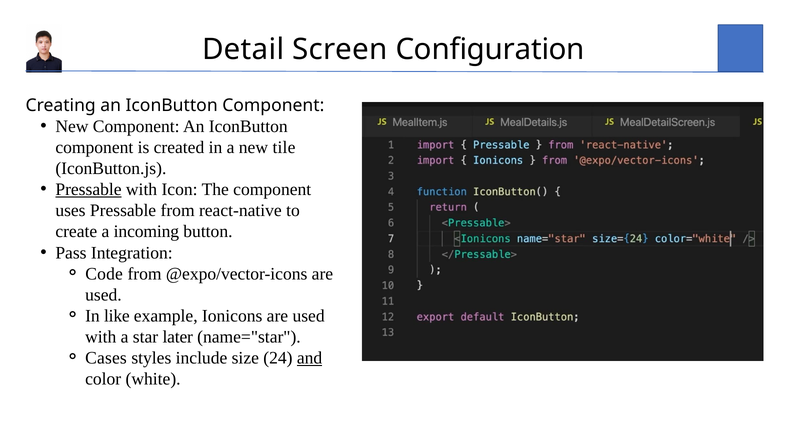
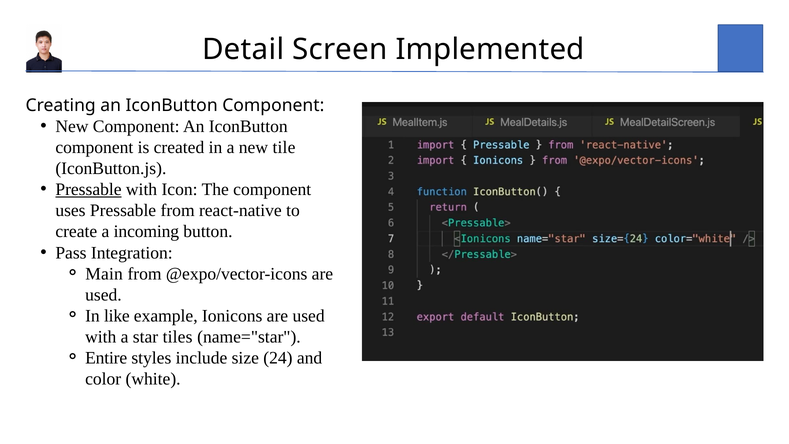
Configuration: Configuration -> Implemented (490, 49)
Code: Code -> Main (104, 274)
later: later -> tiles (178, 337)
Cases: Cases -> Entire (106, 358)
and underline: present -> none (310, 358)
